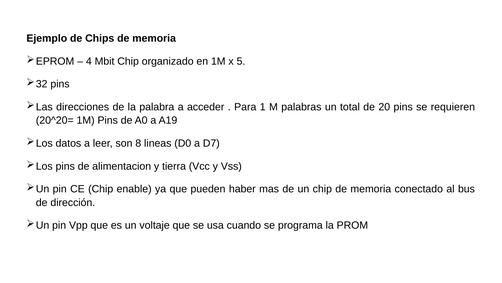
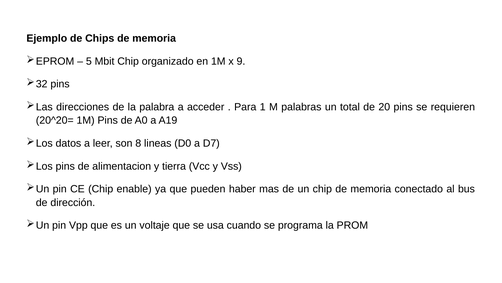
4: 4 -> 5 (89, 61)
5: 5 -> 9 (241, 61)
